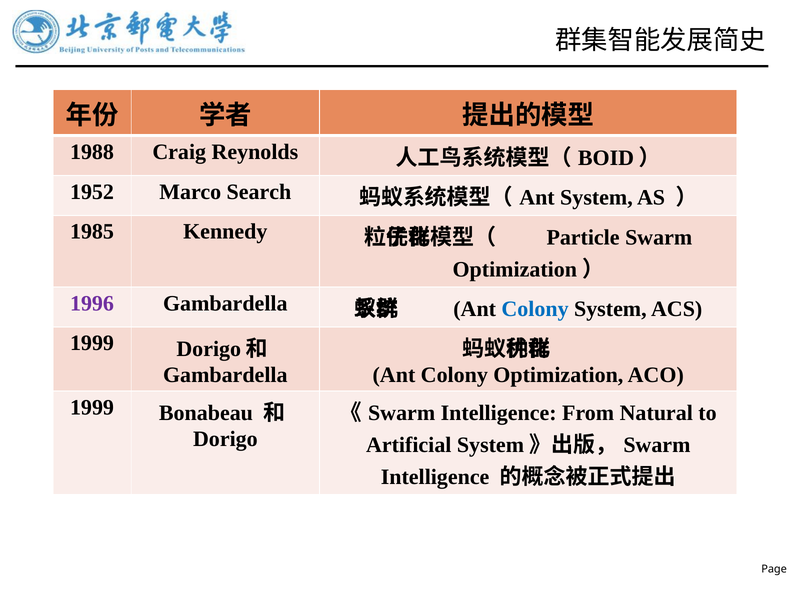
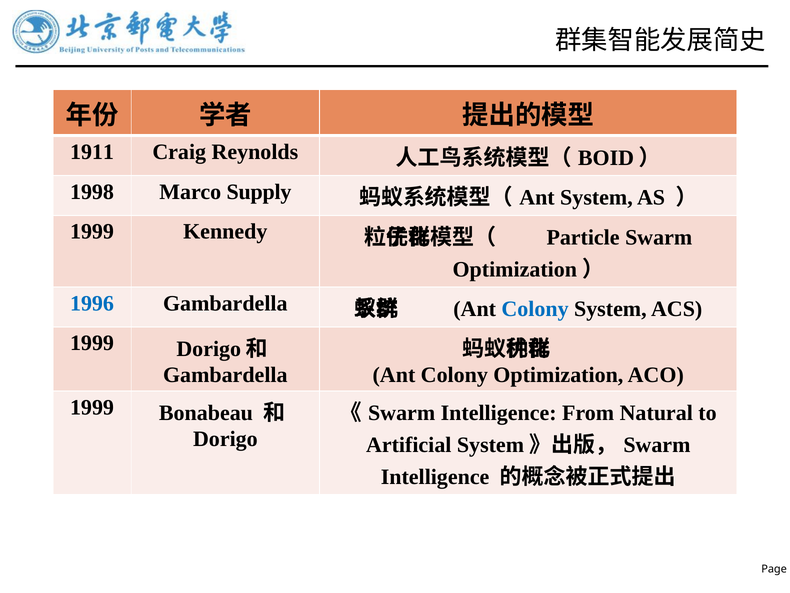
1988: 1988 -> 1911 (92, 152)
1952: 1952 -> 1998 (92, 192)
Search: Search -> Supply (259, 192)
1985: 1985 -> 1999 (92, 231)
1996 colour: purple -> blue (92, 303)
